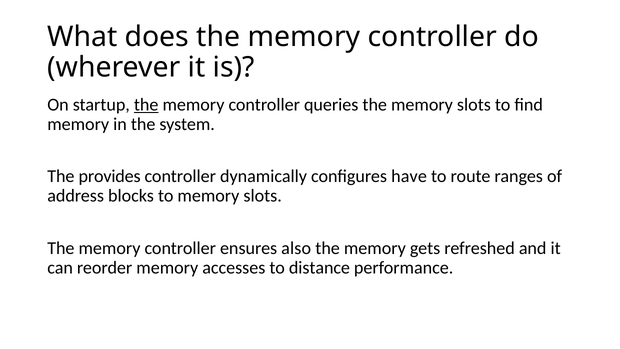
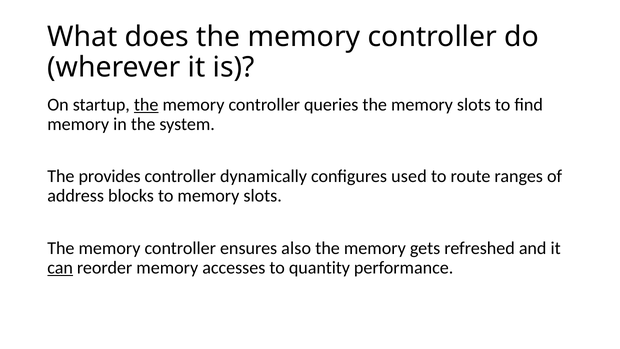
have: have -> used (409, 176)
can underline: none -> present (60, 267)
distance: distance -> quantity (319, 267)
